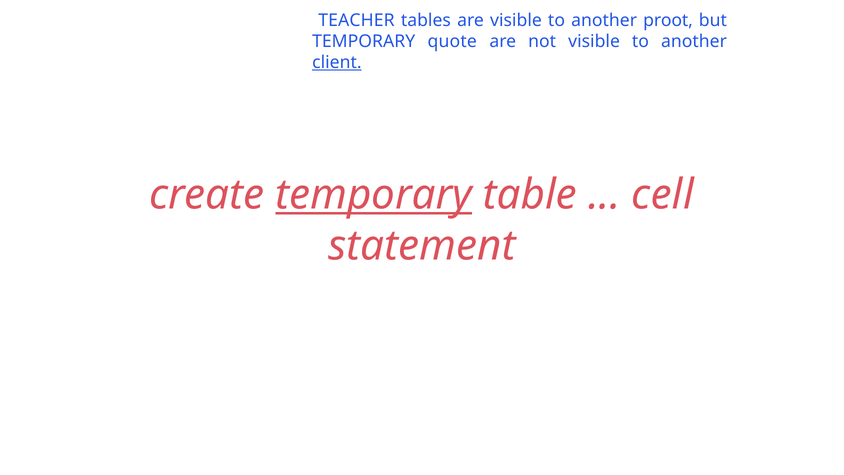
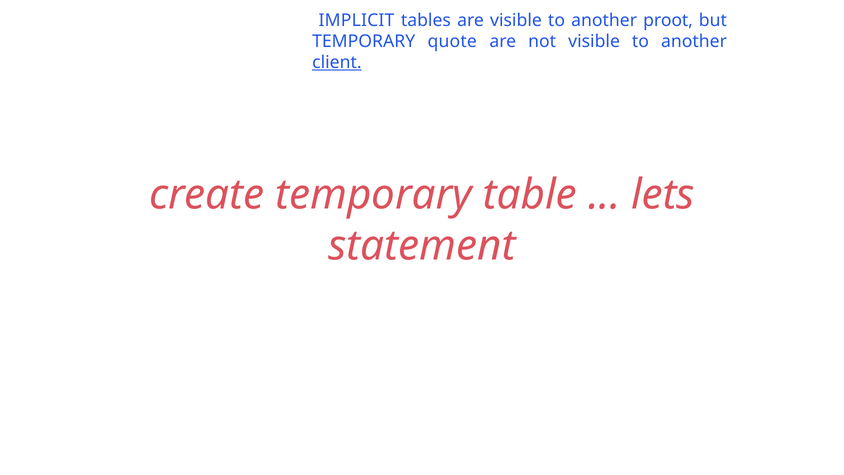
TEACHER: TEACHER -> IMPLICIT (356, 20)
temporary underline: present -> none (374, 195)
cell: cell -> lets (663, 195)
